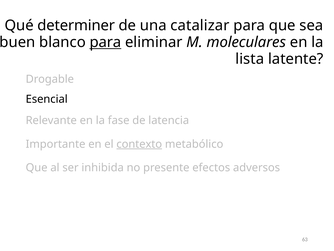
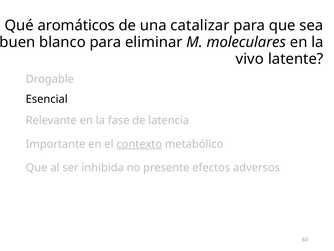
determiner: determiner -> aromáticos (76, 25)
para underline: present -> none (105, 42)
lista: lista -> vivo (250, 59)
